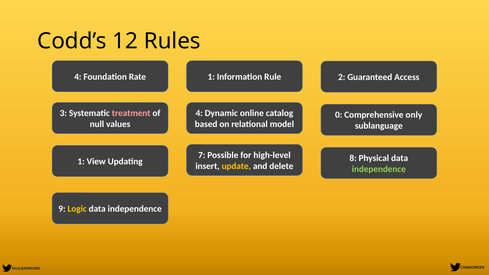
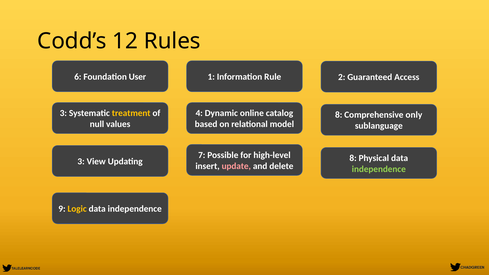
4: 4 -> 6 (78, 77)
Rate: Rate -> User (137, 77)
treatment colour: pink -> yellow (131, 113)
0: 0 -> 8 (339, 115)
1: 1 -> 3 (81, 162)
update colour: yellow -> pink (236, 166)
